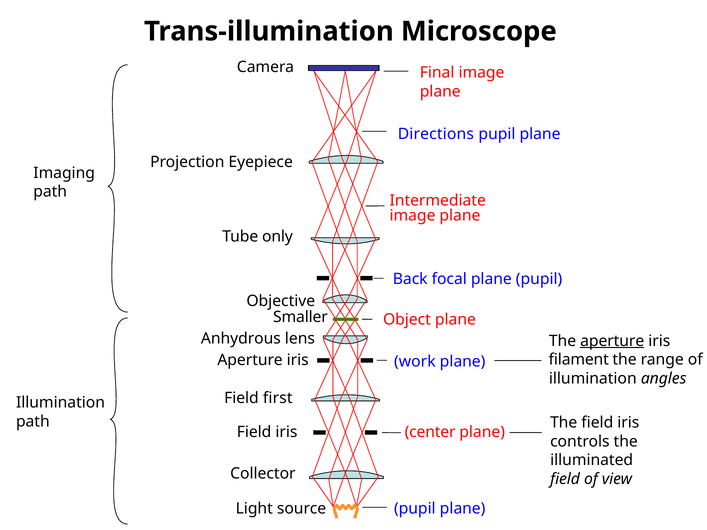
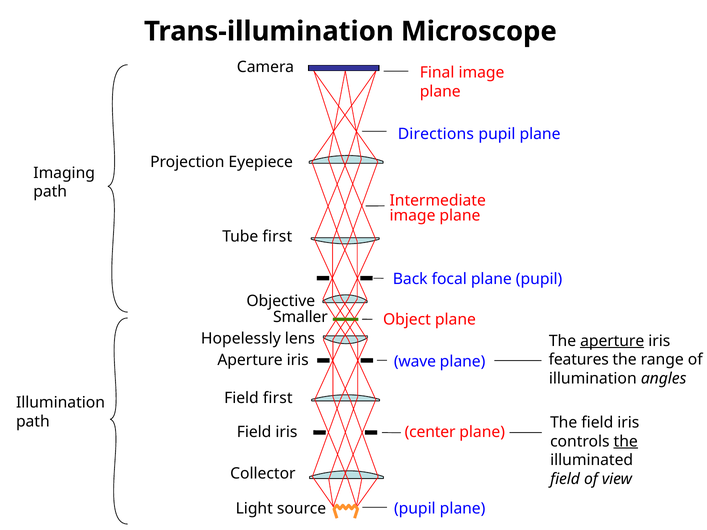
Tube only: only -> first (277, 237)
Anhydrous: Anhydrous -> Hopelessly (241, 339)
filament: filament -> features (579, 360)
work: work -> wave (415, 362)
the underline: none -> present (626, 442)
